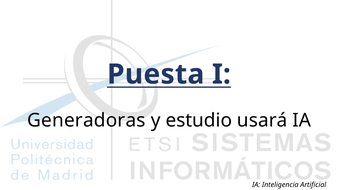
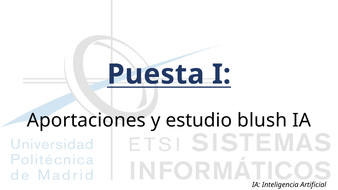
Generadoras: Generadoras -> Aportaciones (86, 120)
usará: usará -> blush (262, 120)
